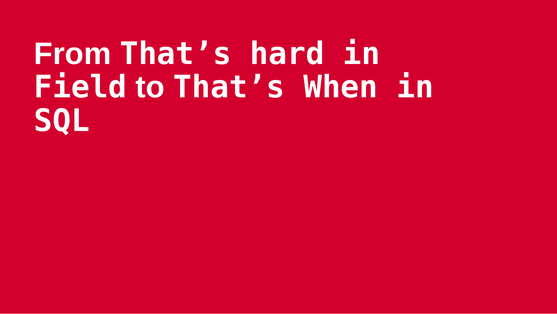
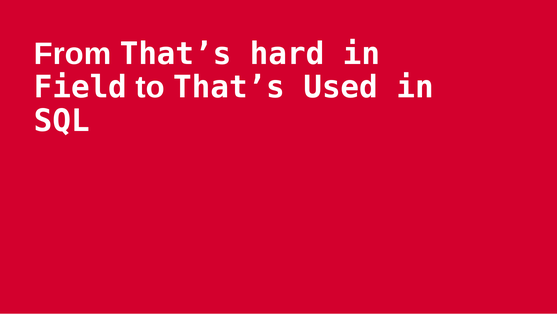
When: When -> Used (341, 87)
